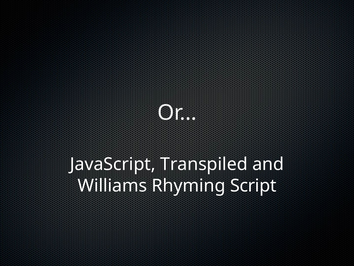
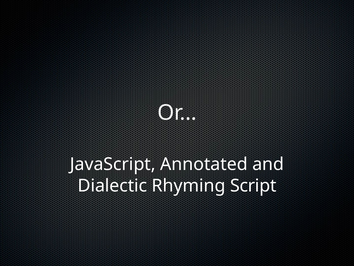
Transpiled: Transpiled -> Annotated (204, 164)
Williams: Williams -> Dialectic (112, 185)
